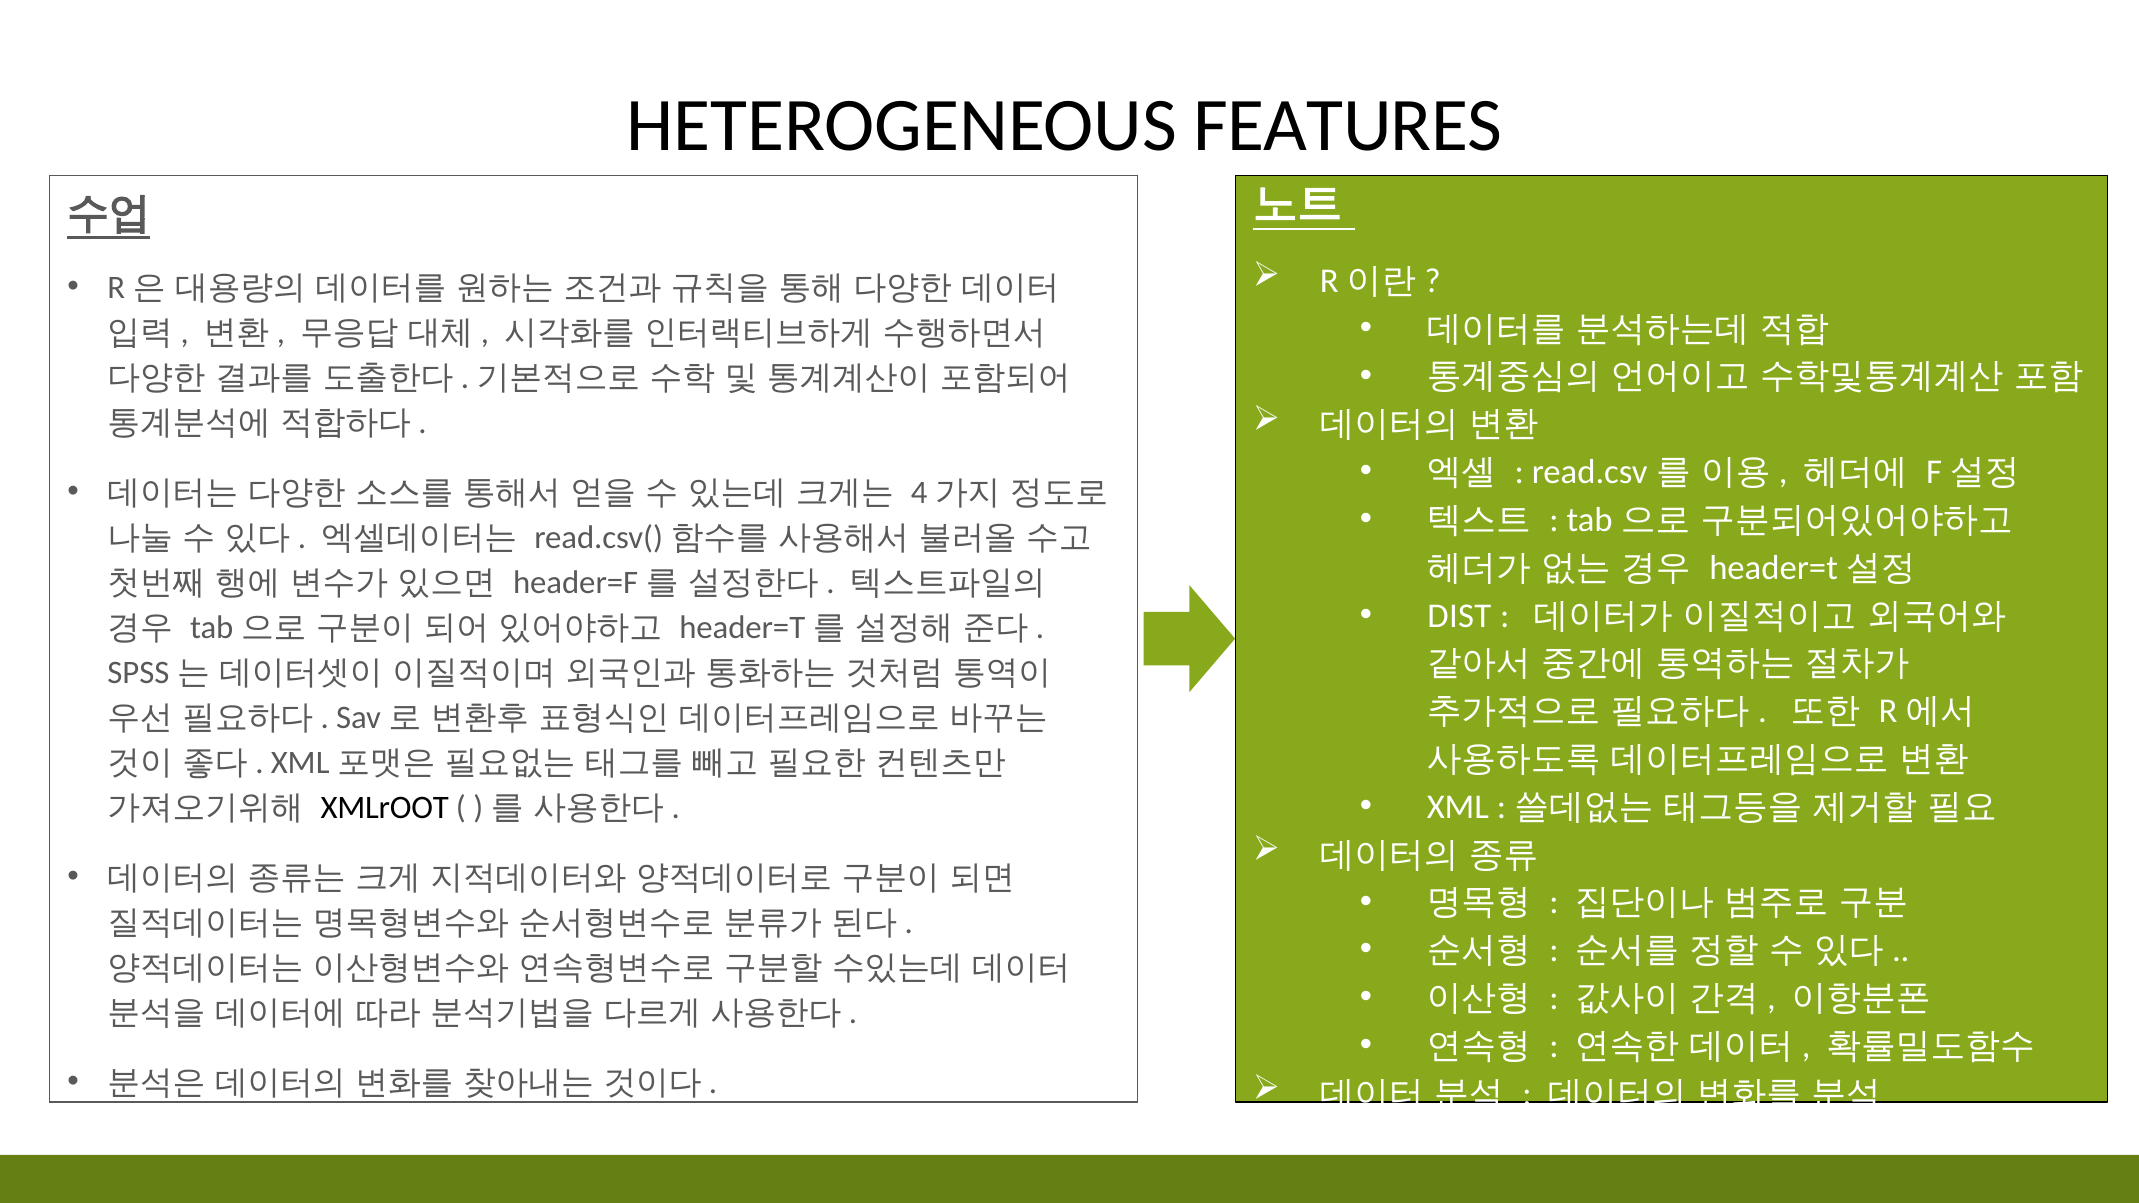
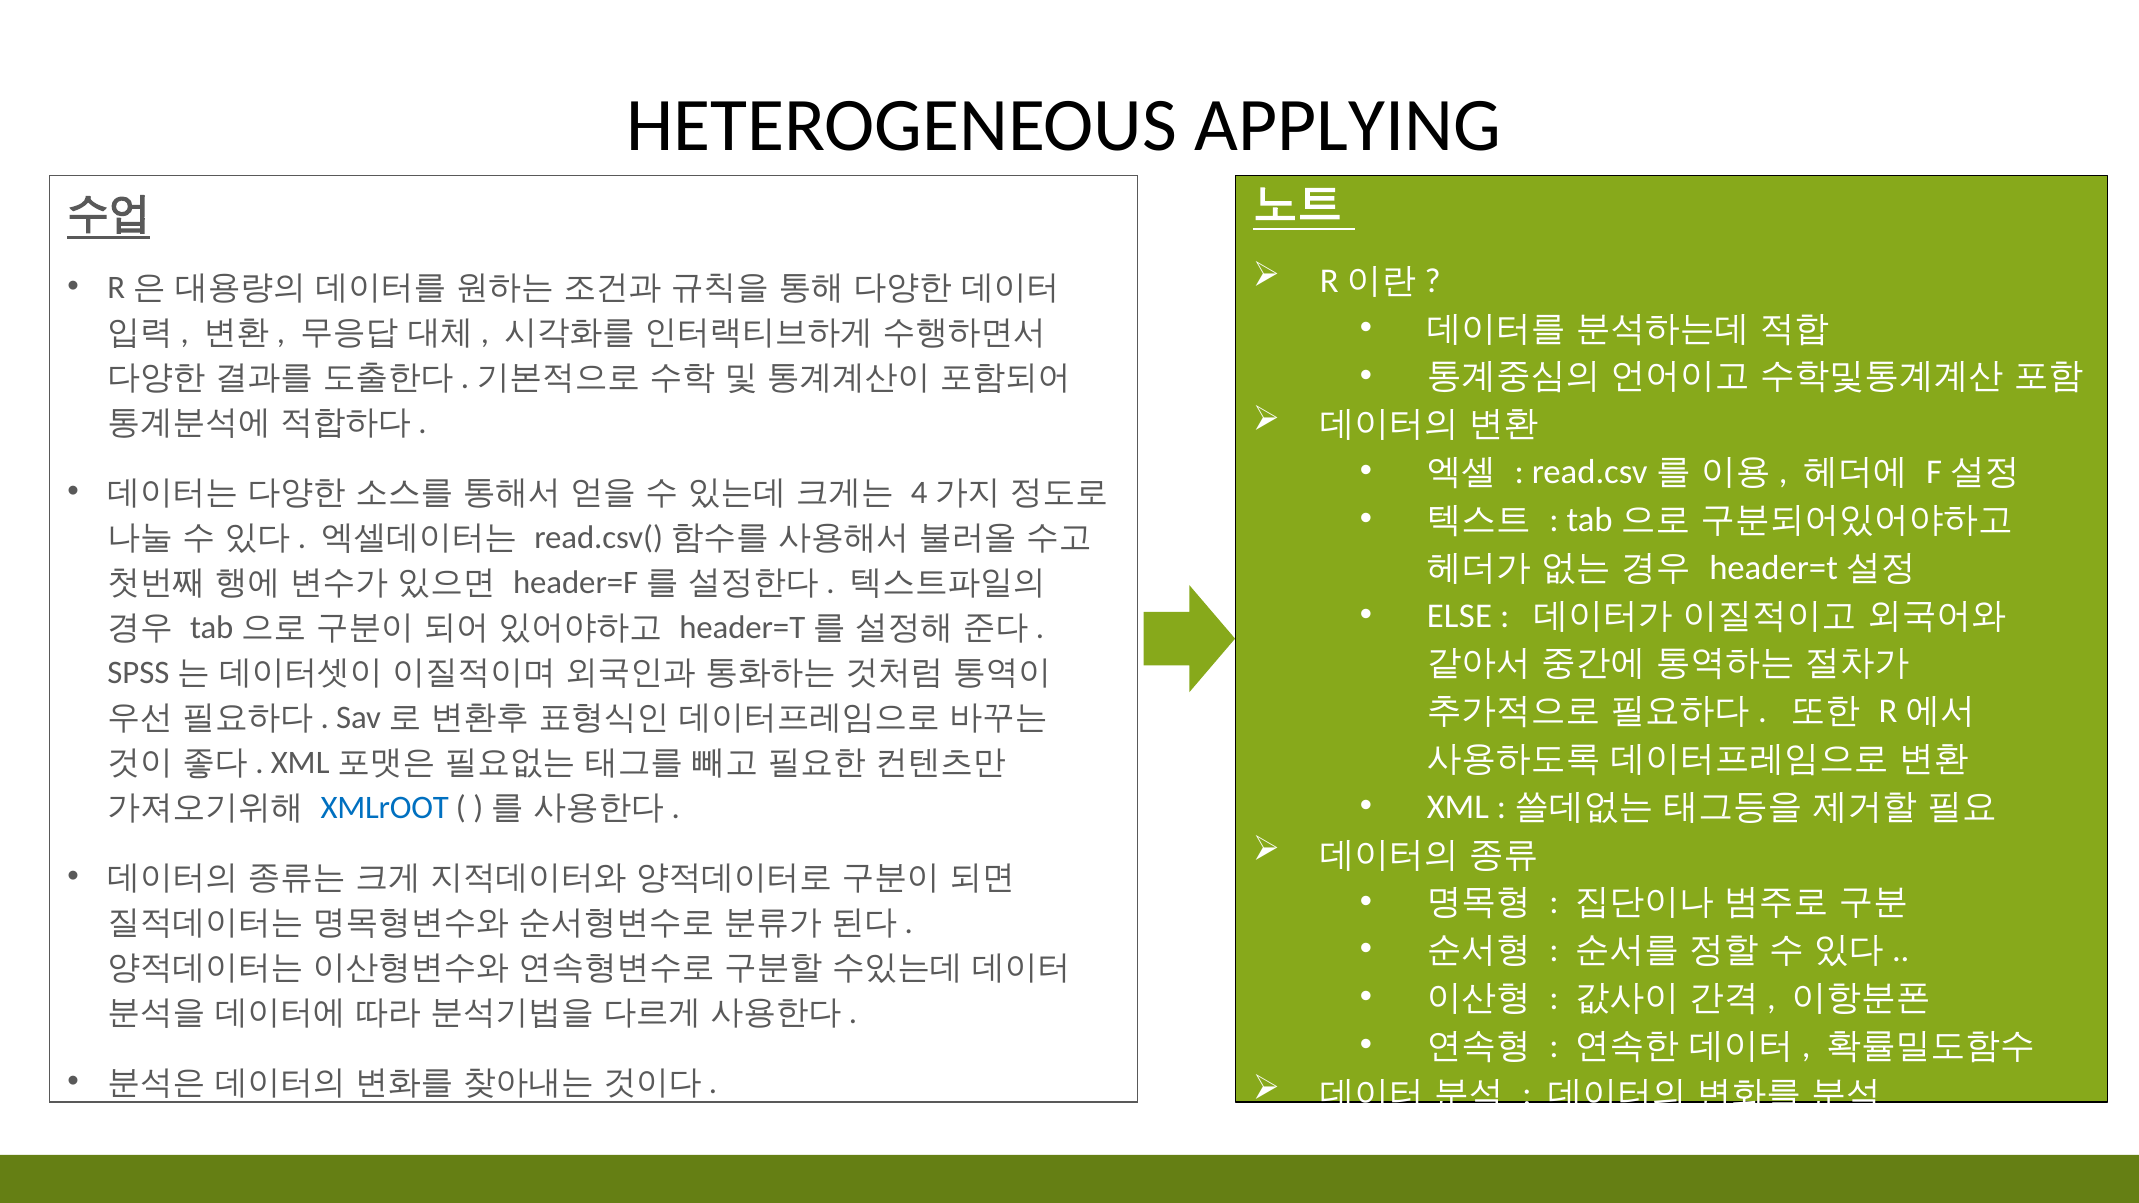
FEATURES: FEATURES -> APPLYING (1347, 126)
DIST: DIST -> ELSE (1459, 616)
XMLrOOT colour: black -> blue (385, 808)
